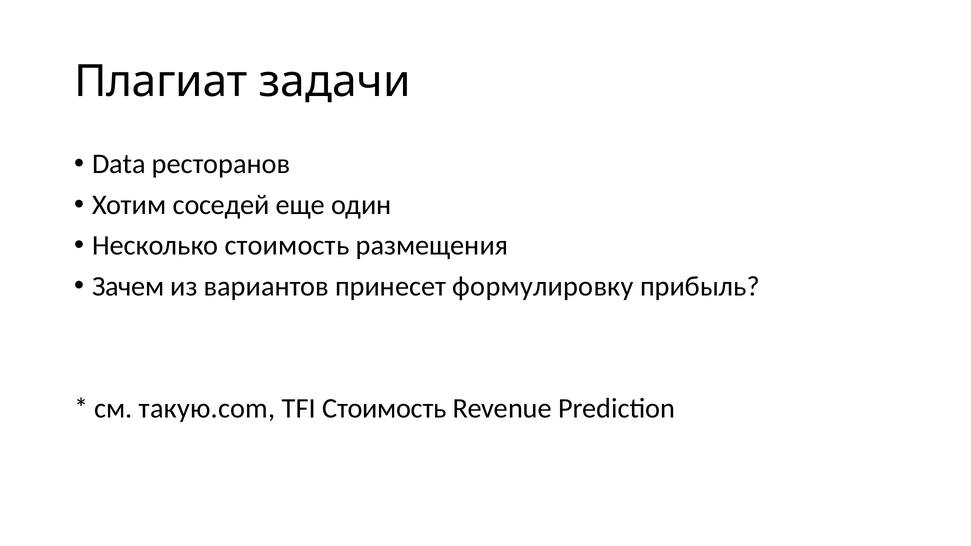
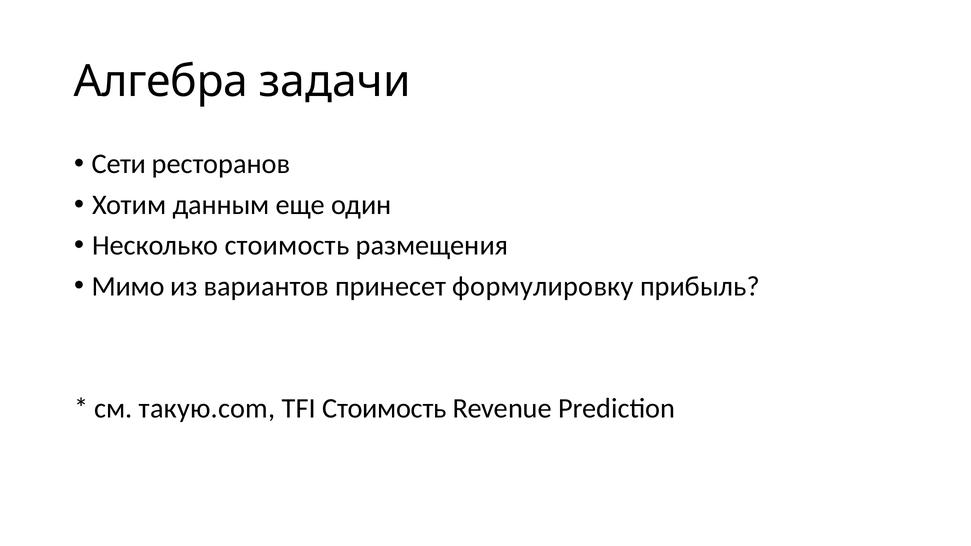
Плагиат: Плагиат -> Алгебра (161, 82)
Data: Data -> Сети (119, 164)
соседей: соседей -> данным (221, 205)
Зачем: Зачем -> Мимо (128, 286)
